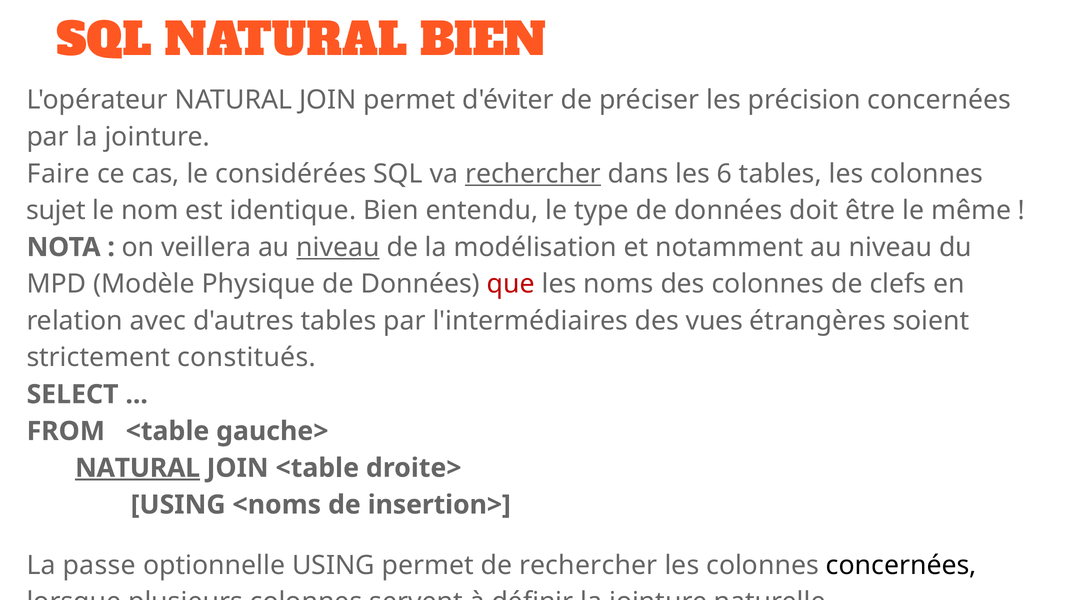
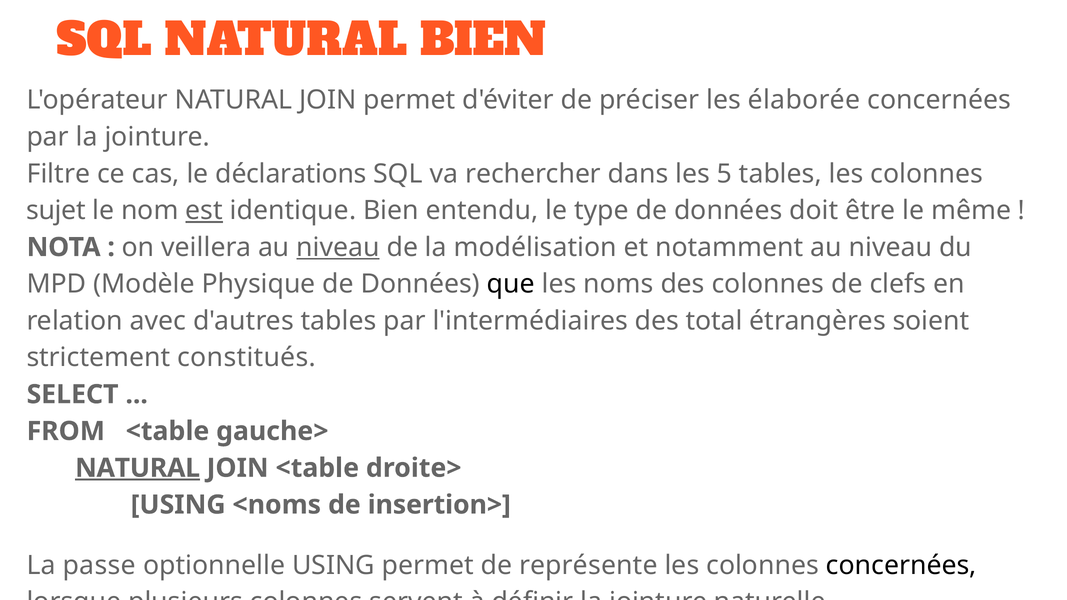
précision: précision -> élaborée (804, 100)
Faire: Faire -> Filtre (58, 174)
considérées: considérées -> déclarations (291, 174)
rechercher underline: present -> none (533, 174)
6: 6 -> 5 (724, 174)
est underline: none -> present (204, 211)
que colour: red -> black (511, 284)
vues: vues -> total (714, 321)
de rechercher: rechercher -> représente (588, 565)
